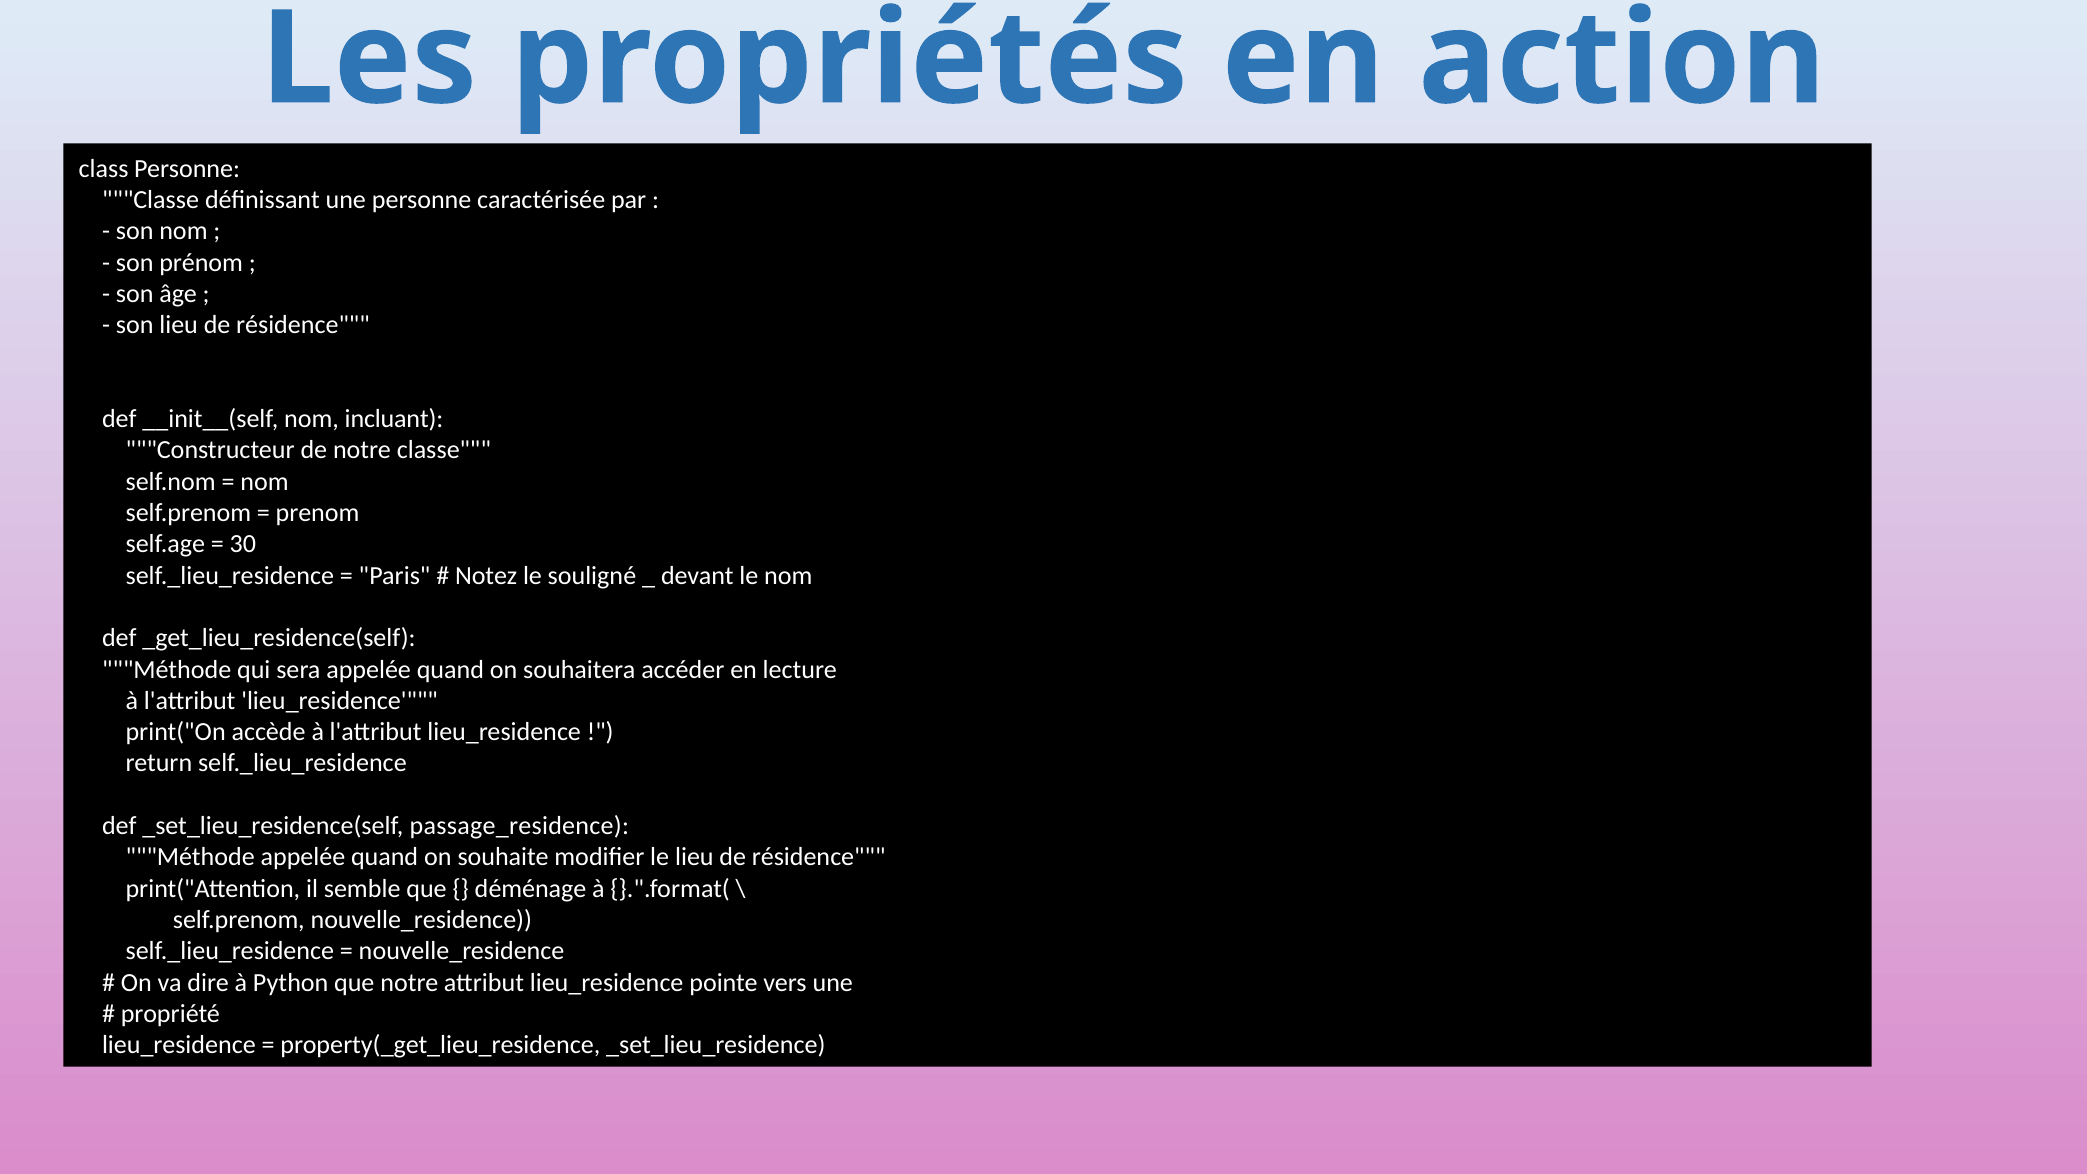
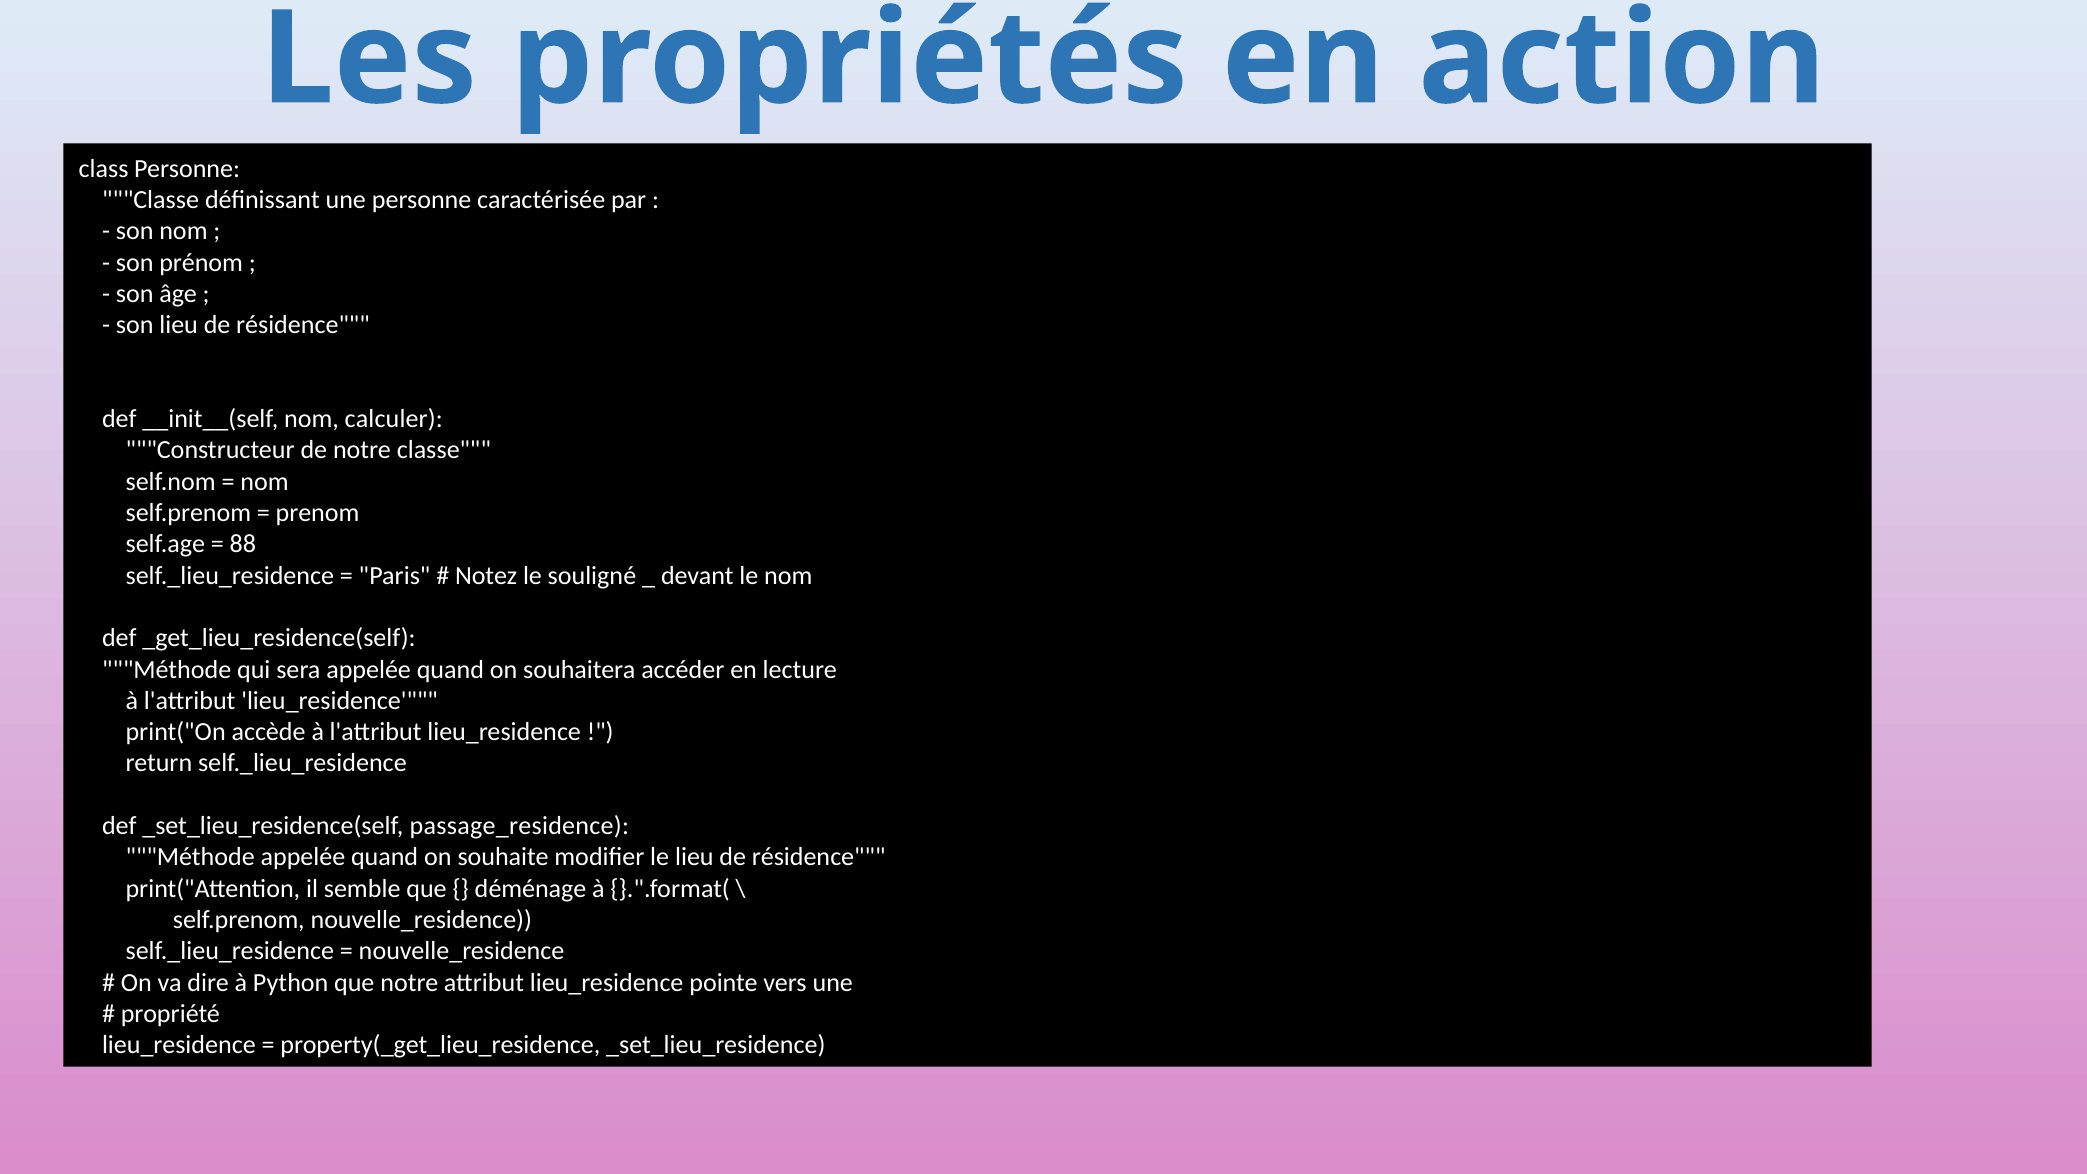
incluant: incluant -> calculer (394, 419)
30: 30 -> 88 (243, 544)
